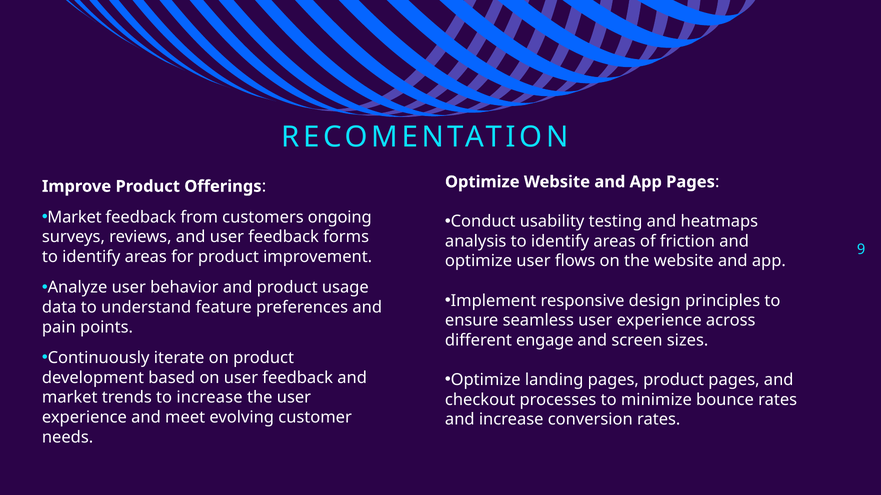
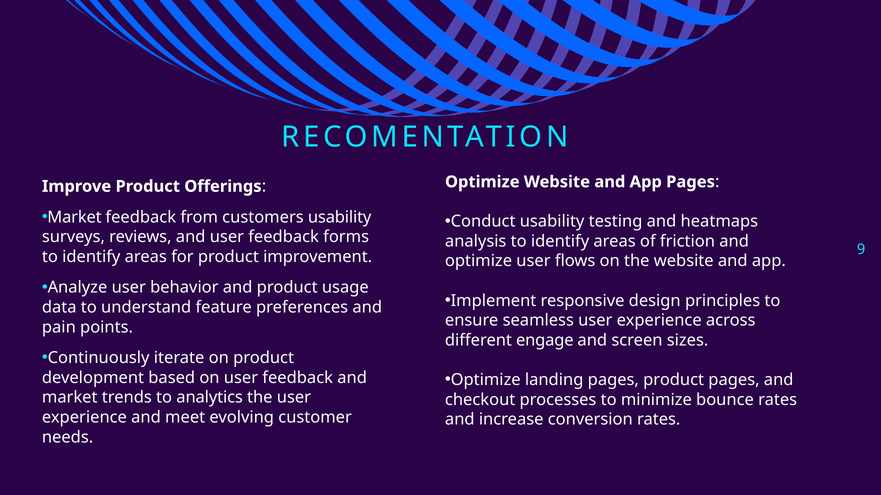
customers ongoing: ongoing -> usability (340, 217)
to increase: increase -> analytics (210, 398)
